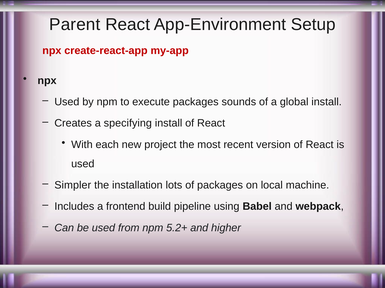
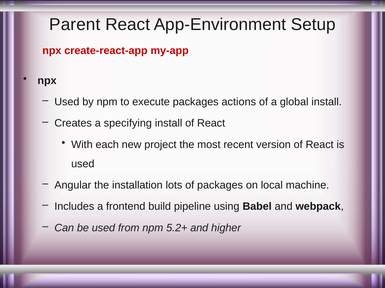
sounds: sounds -> actions (239, 102)
Simpler: Simpler -> Angular (73, 186)
